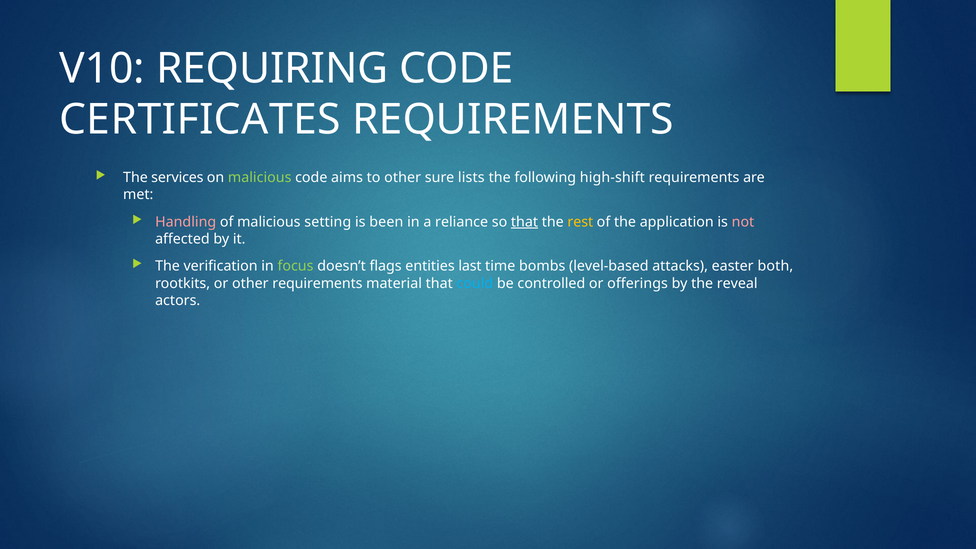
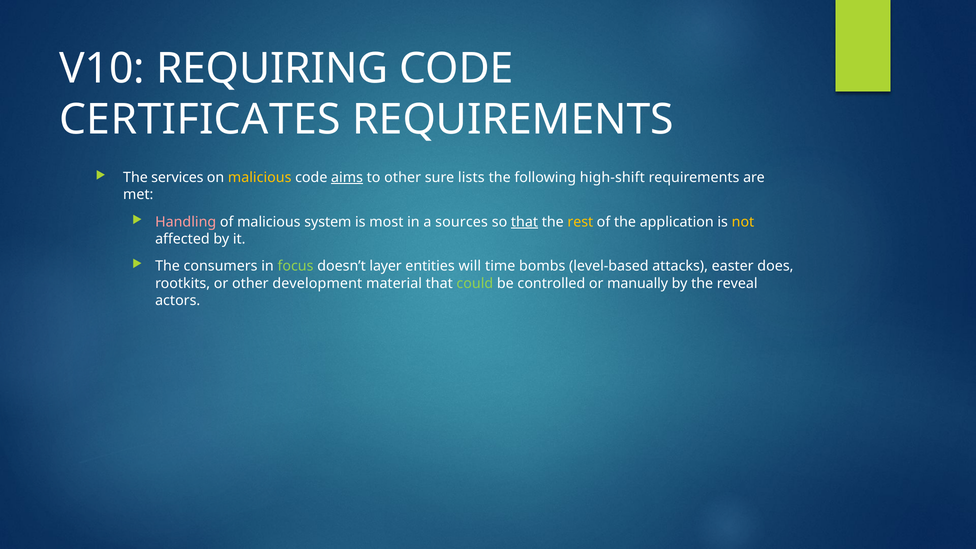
malicious colour: light green -> yellow (260, 178)
aims underline: none -> present (347, 178)
setting: setting -> system (328, 222)
been: been -> most (386, 222)
reliance: reliance -> sources (462, 222)
not colour: pink -> yellow (743, 222)
verification: verification -> consumers (221, 266)
flags: flags -> layer (386, 266)
last: last -> will (470, 266)
both: both -> does (775, 266)
other requirements: requirements -> development (317, 283)
could colour: light blue -> light green (475, 283)
offerings: offerings -> manually (638, 283)
